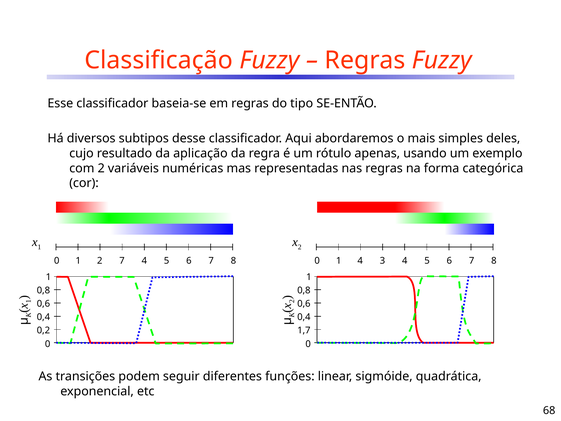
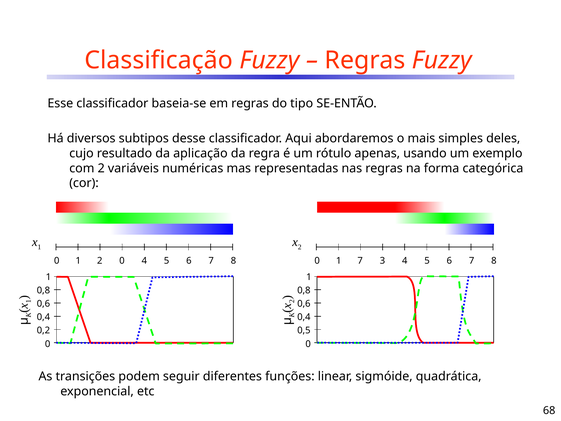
2 7: 7 -> 0 (122, 260)
1 4: 4 -> 7 (360, 260)
1,7: 1,7 -> 0,5 (304, 330)
